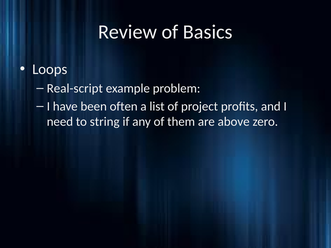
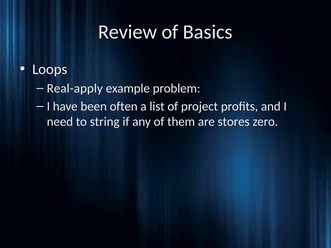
Real-script: Real-script -> Real-apply (75, 88)
above: above -> stores (234, 122)
